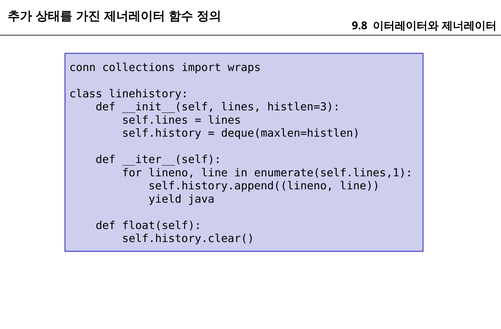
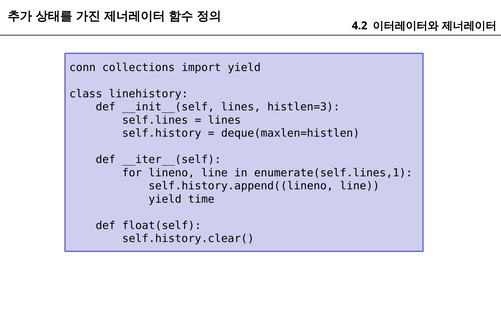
9.8: 9.8 -> 4.2 (360, 26)
import wraps: wraps -> yield (244, 68)
java: java -> time (201, 199)
